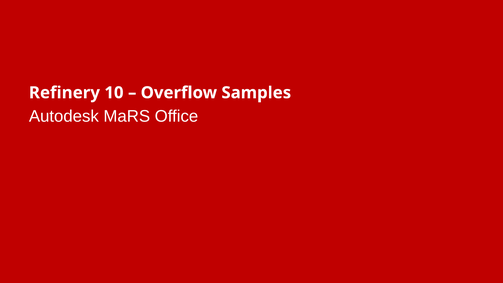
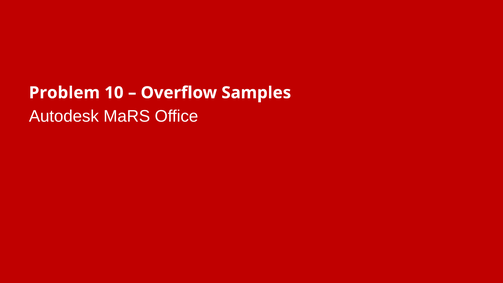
Refinery: Refinery -> Problem (64, 93)
